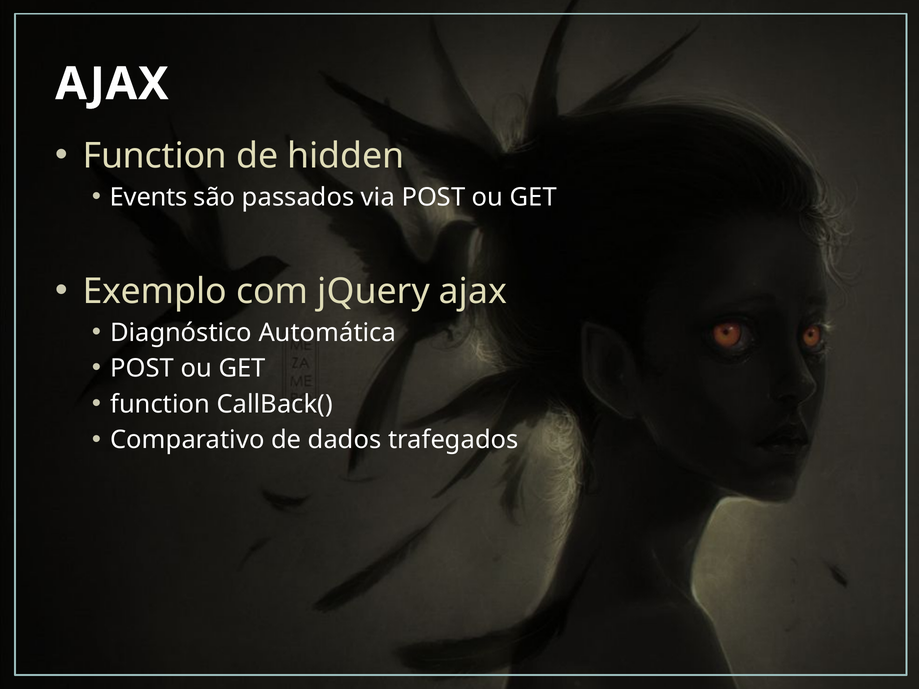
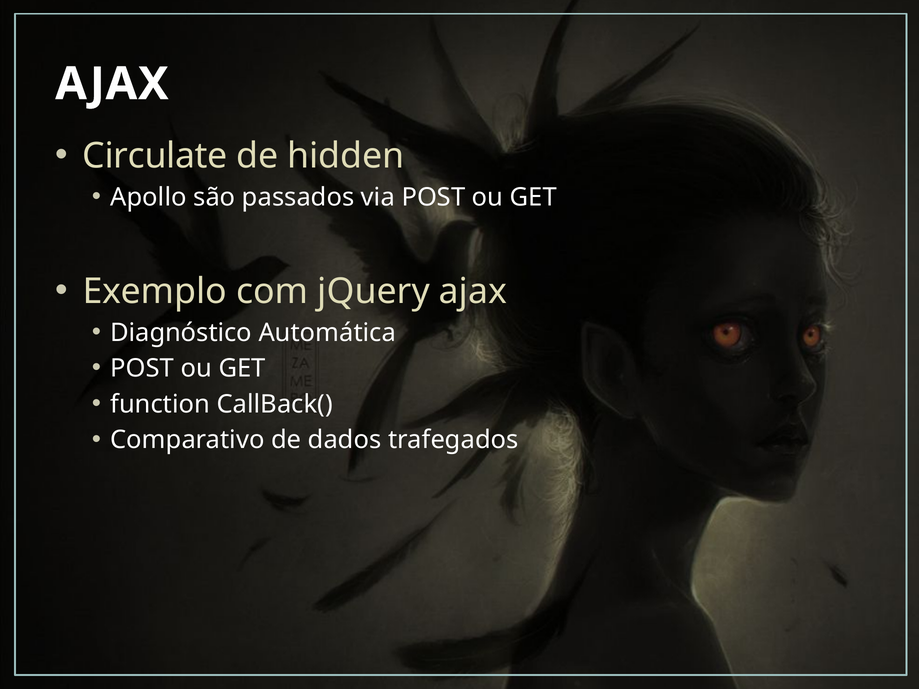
Function: Function -> Circulate (155, 156)
Events: Events -> Apollo (148, 197)
